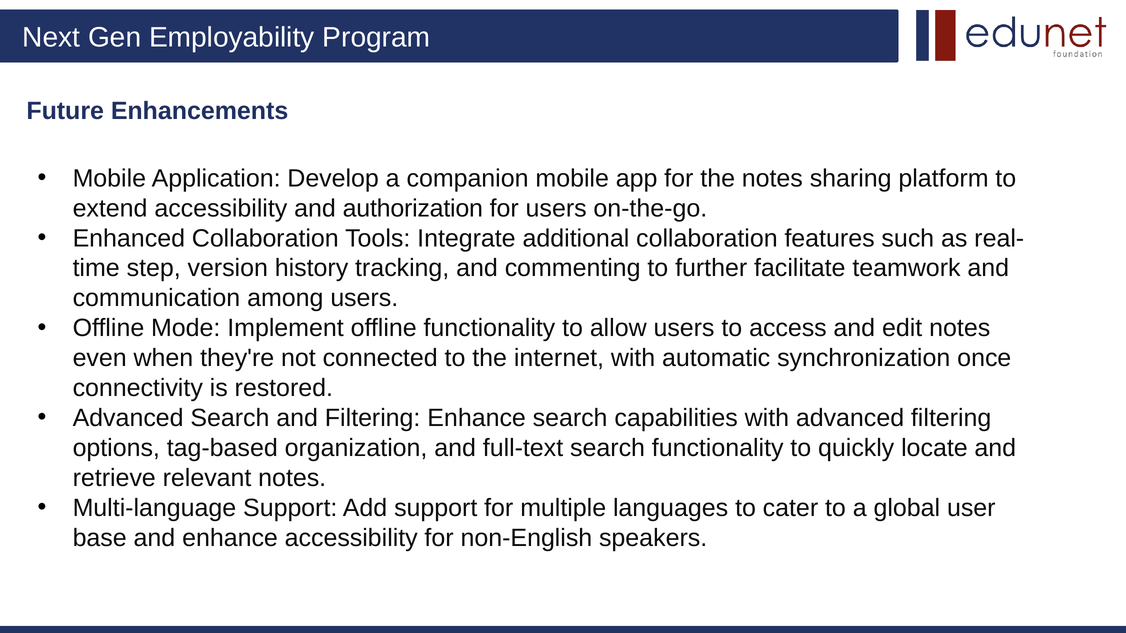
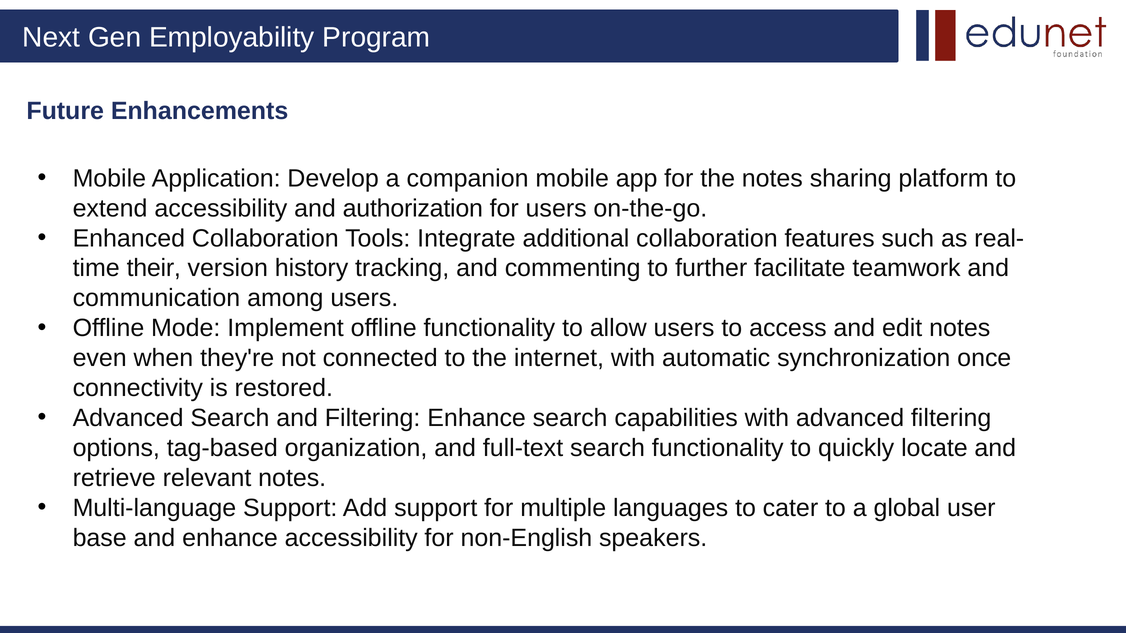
step: step -> their (154, 268)
